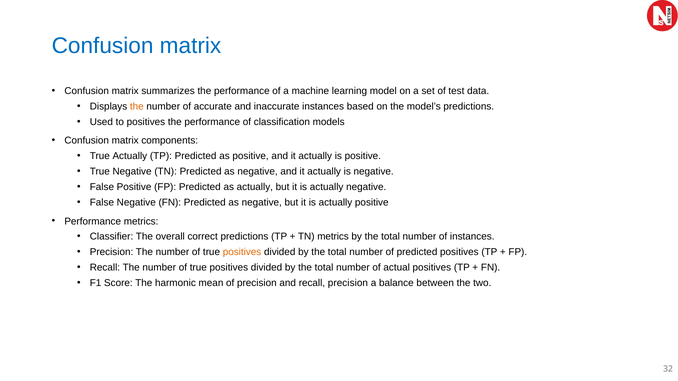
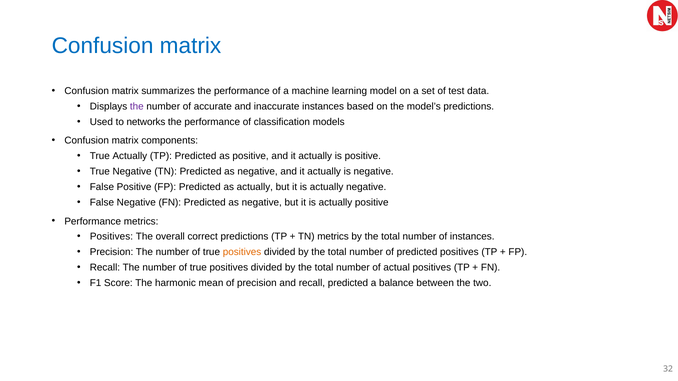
the colour: orange -> purple (137, 106)
to positives: positives -> networks (146, 122)
Classifier: Classifier -> Positives (112, 237)
recall precision: precision -> predicted (348, 283)
